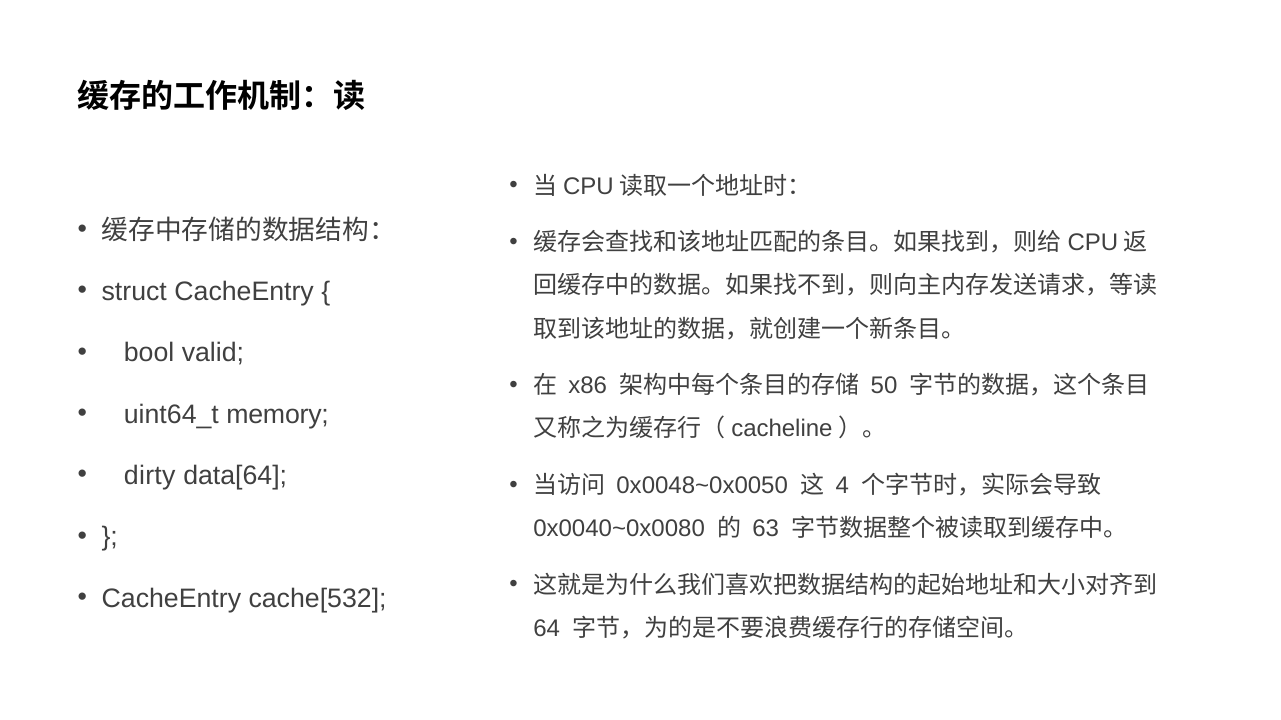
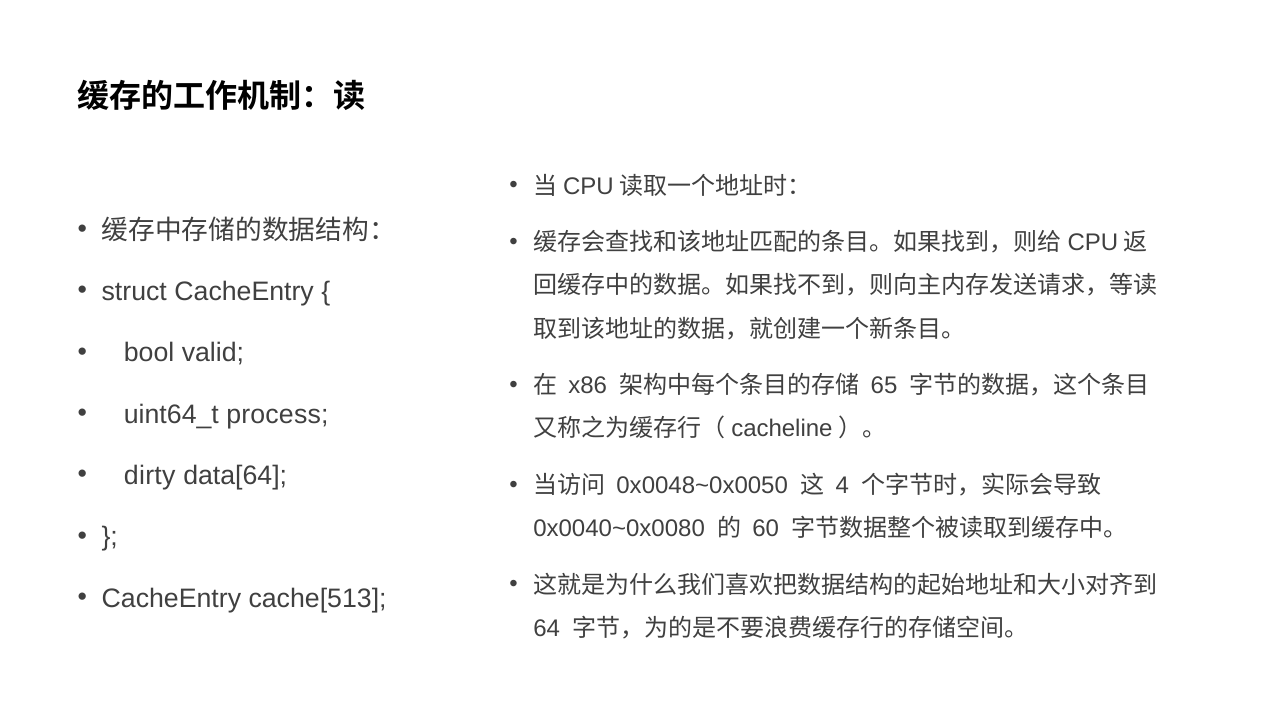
50: 50 -> 65 (884, 386)
memory: memory -> process (277, 415)
63: 63 -> 60 (766, 529)
cache[532: cache[532 -> cache[513 (318, 599)
